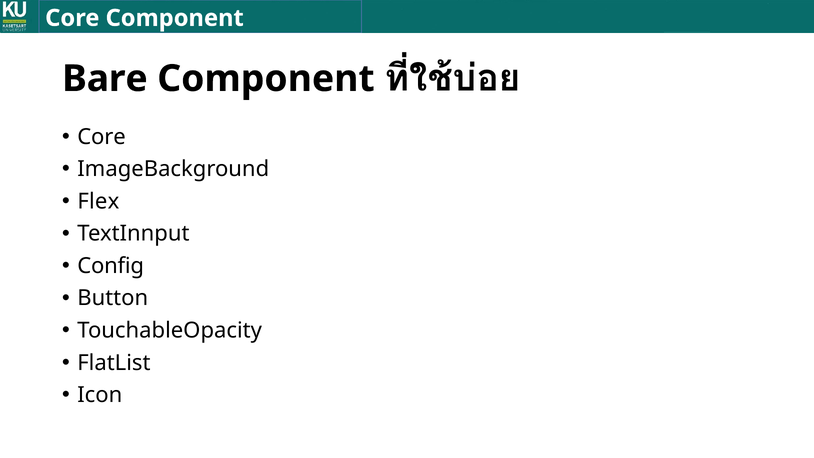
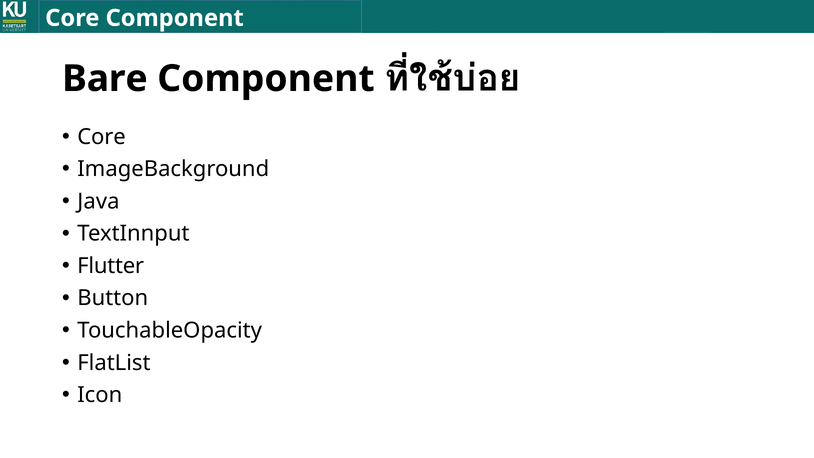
Flex: Flex -> Java (98, 201)
Config: Config -> Flutter (111, 266)
